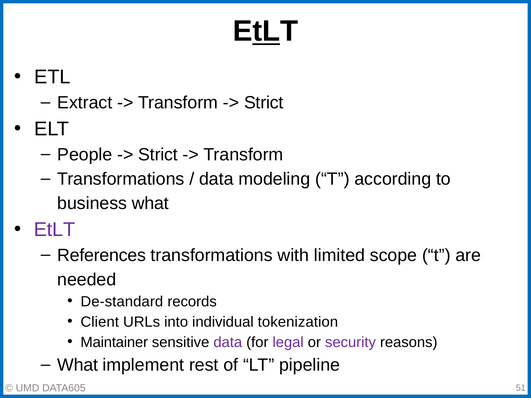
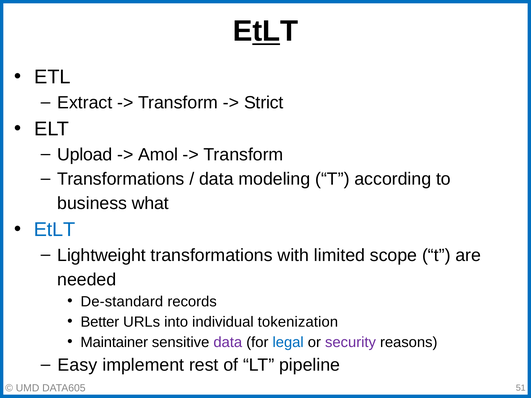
People: People -> Upload (85, 155)
Strict: Strict -> Amol (158, 155)
EtLT colour: purple -> blue (54, 230)
References: References -> Lightweight (102, 255)
Client: Client -> Better (100, 322)
legal colour: purple -> blue (288, 342)
What: What -> Easy (77, 365)
